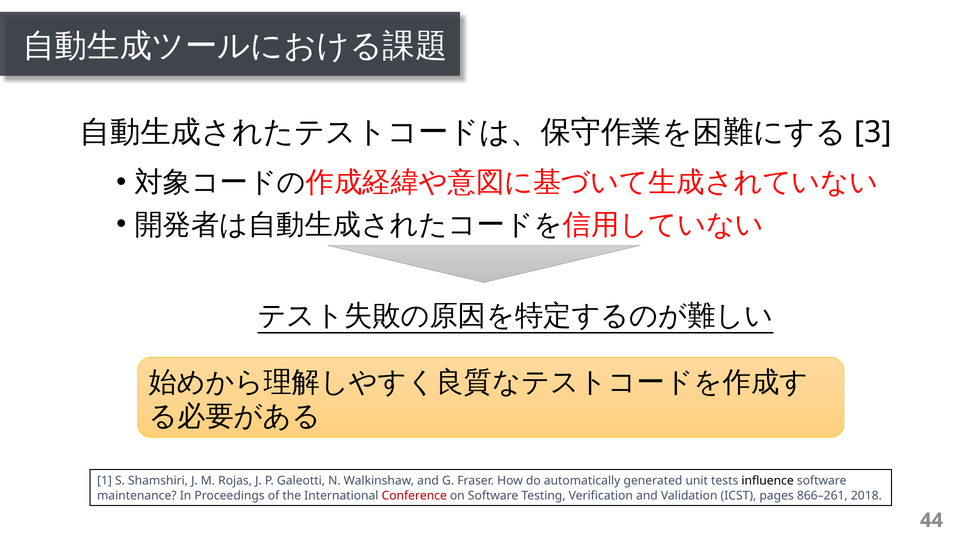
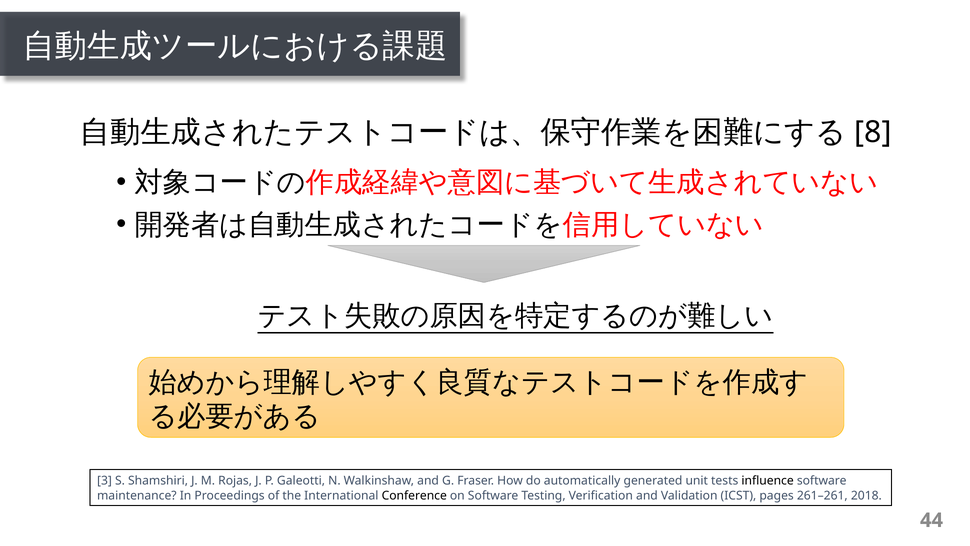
3: 3 -> 8 (873, 132)
1: 1 -> 3 (105, 481)
Conference colour: red -> black (414, 495)
866–261: 866–261 -> 261–261 (822, 495)
